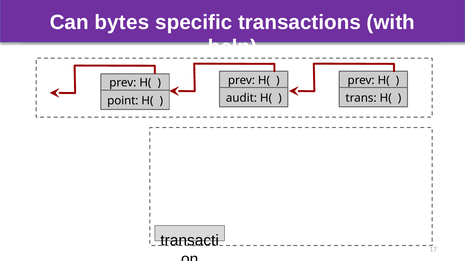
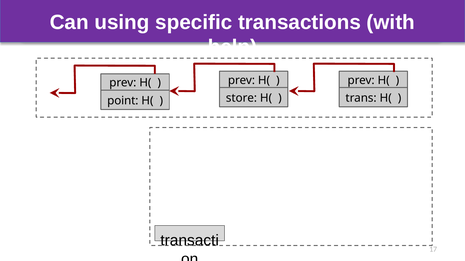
bytes: bytes -> using (122, 22)
audit: audit -> store (241, 98)
